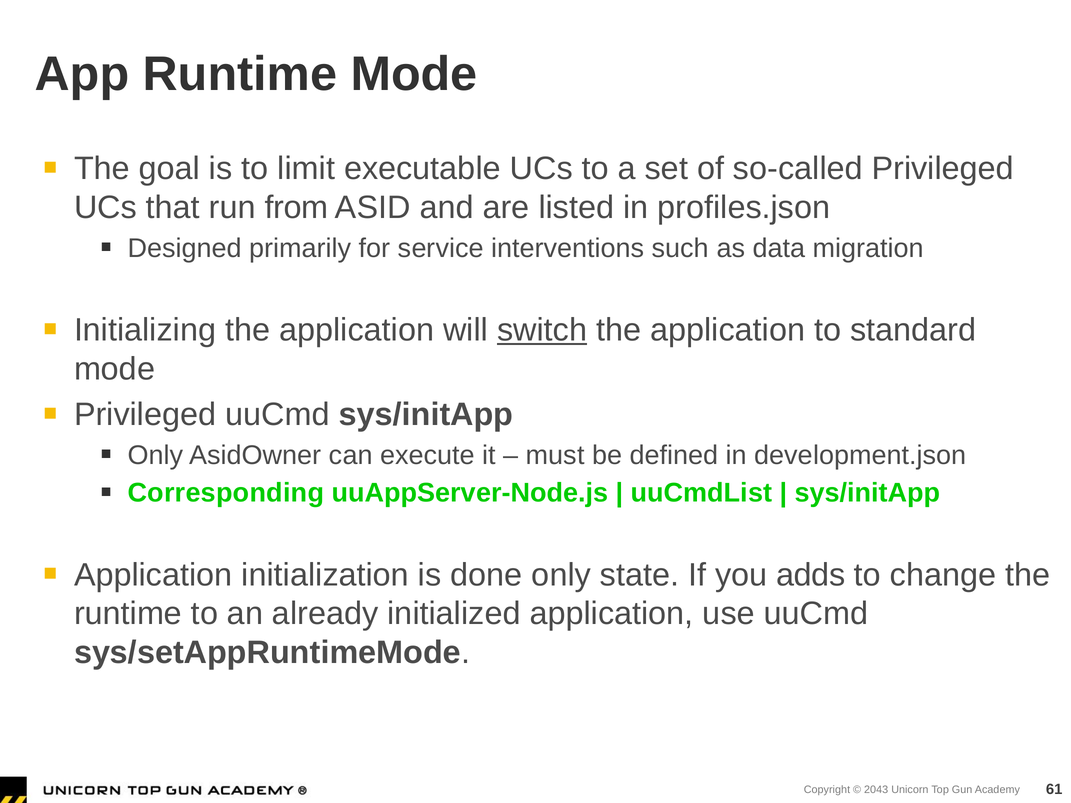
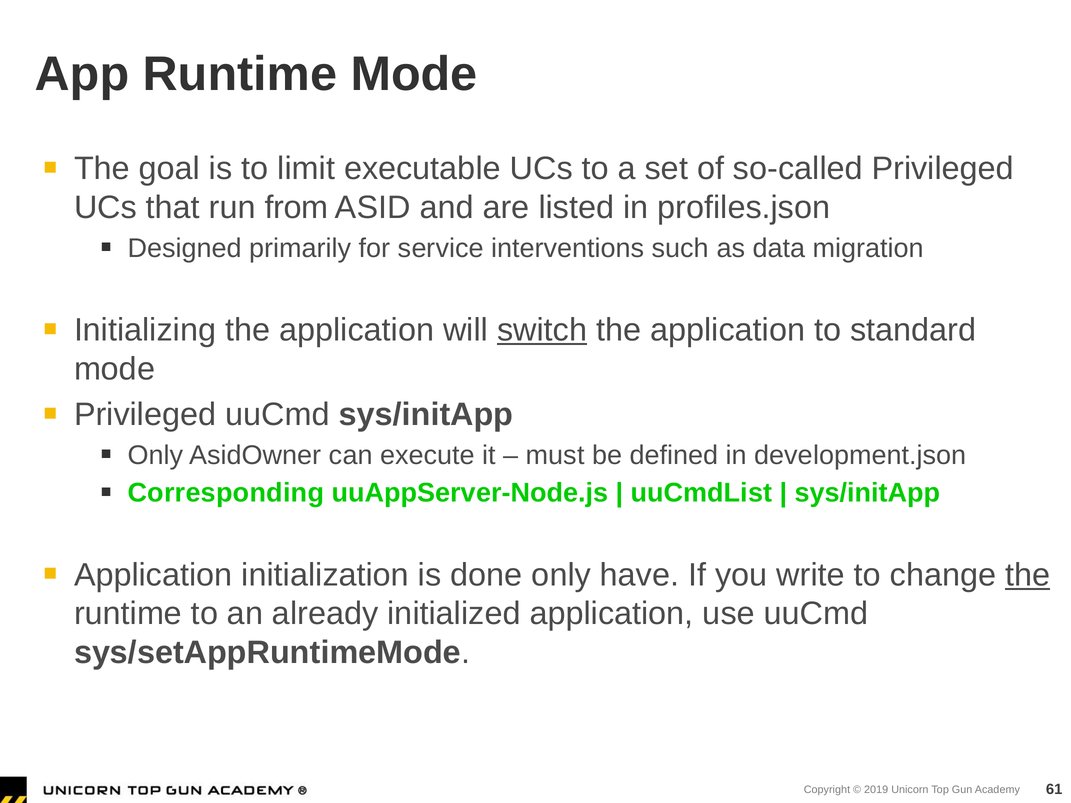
state: state -> have (640, 575)
adds: adds -> write (811, 575)
the underline: none -> present (1028, 575)
2043: 2043 -> 2019 (876, 790)
